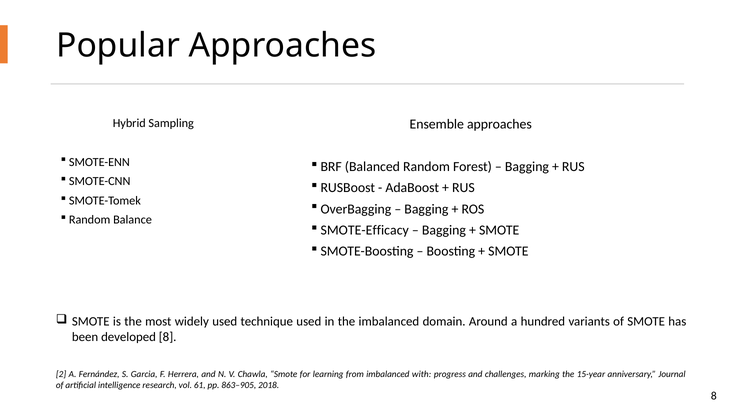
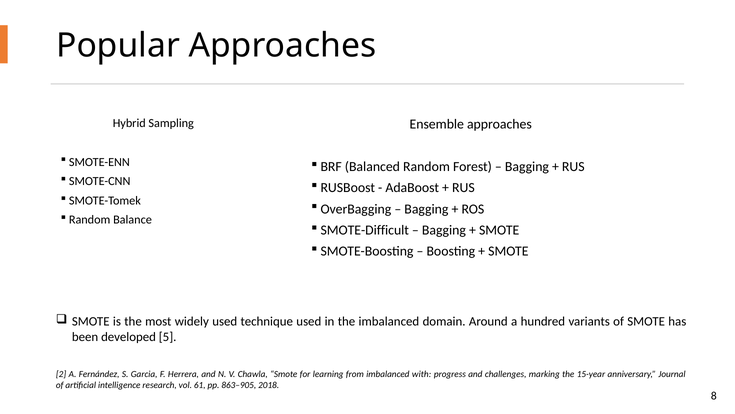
SMOTE-Efficacy: SMOTE-Efficacy -> SMOTE-Difficult (365, 230)
developed 8: 8 -> 5 (168, 336)
